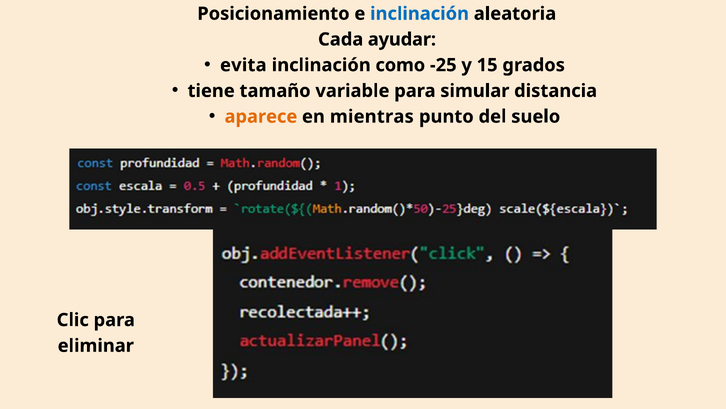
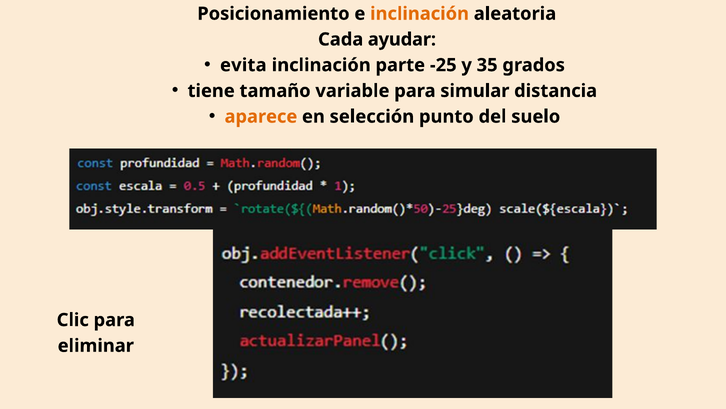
inclinación colour: blue -> orange (420, 14)
como: como -> parte (400, 65)
15: 15 -> 35 (487, 65)
mientras: mientras -> selección (372, 116)
